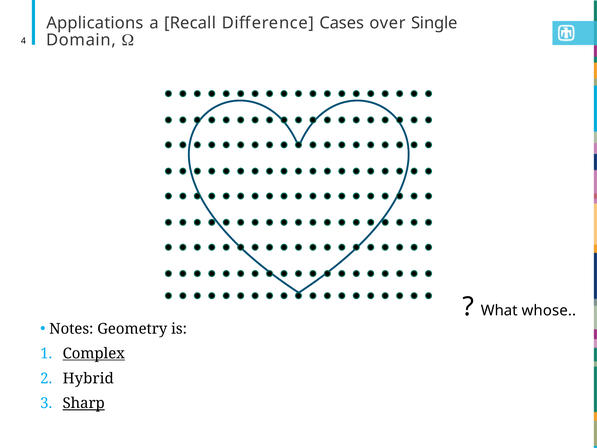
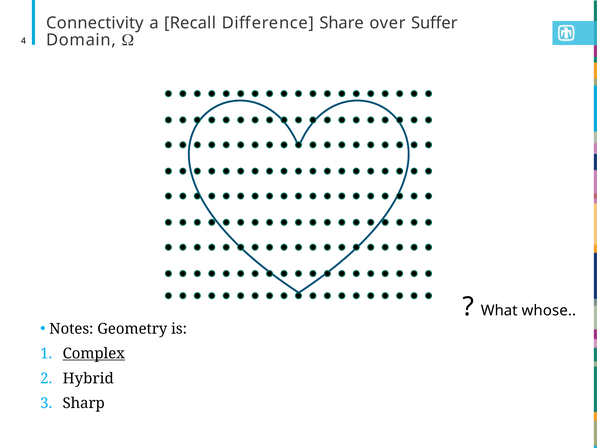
Applications: Applications -> Connectivity (95, 23)
Cases: Cases -> Share (342, 23)
Single: Single -> Suffer (434, 23)
Sharp underline: present -> none (84, 403)
